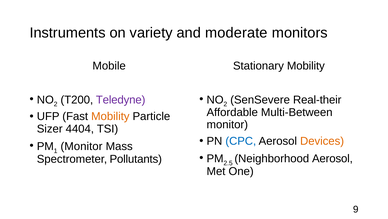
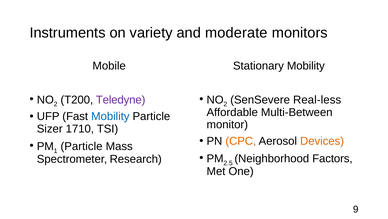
Real-their: Real-their -> Real-less (317, 99)
Mobility colour: orange -> blue (110, 116)
4404: 4404 -> 1710 (80, 128)
CPC colour: blue -> orange (241, 141)
Monitor: Monitor -> Particle (82, 146)
Neighborhood Aerosol: Aerosol -> Factors (332, 158)
Pollutants: Pollutants -> Research (136, 158)
